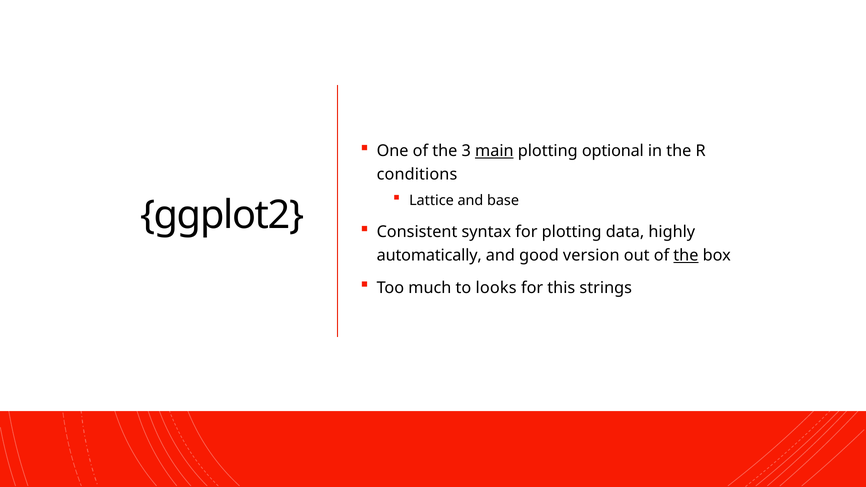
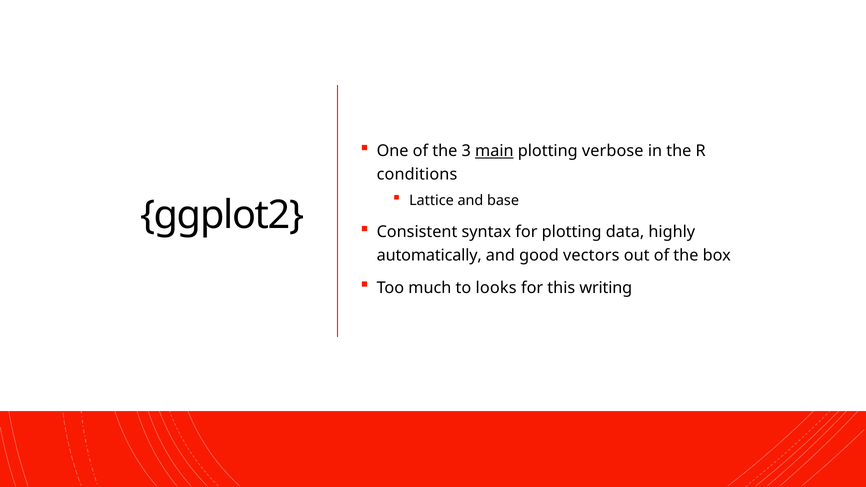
optional: optional -> verbose (613, 151)
version: version -> vectors (591, 255)
the underline: present -> none (686, 255)
strings: strings -> writing (606, 288)
